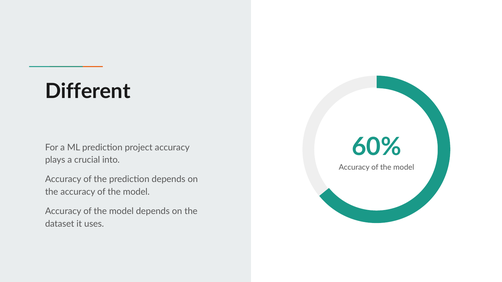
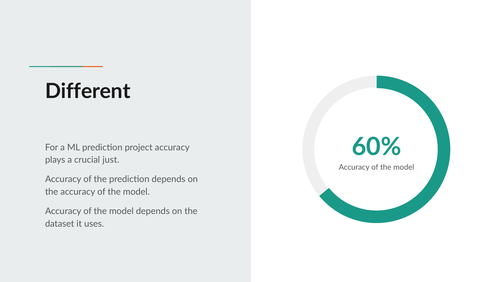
into: into -> just (111, 160)
